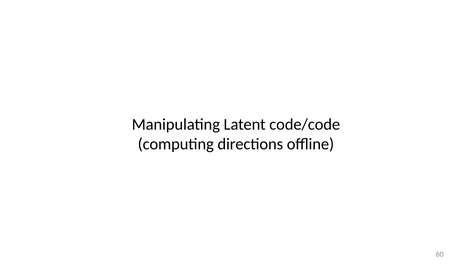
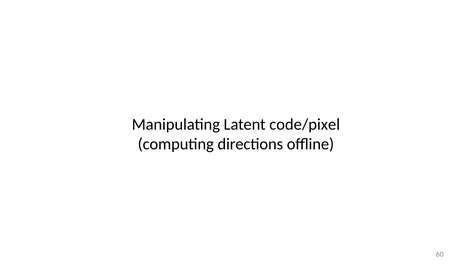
code/code: code/code -> code/pixel (305, 124)
